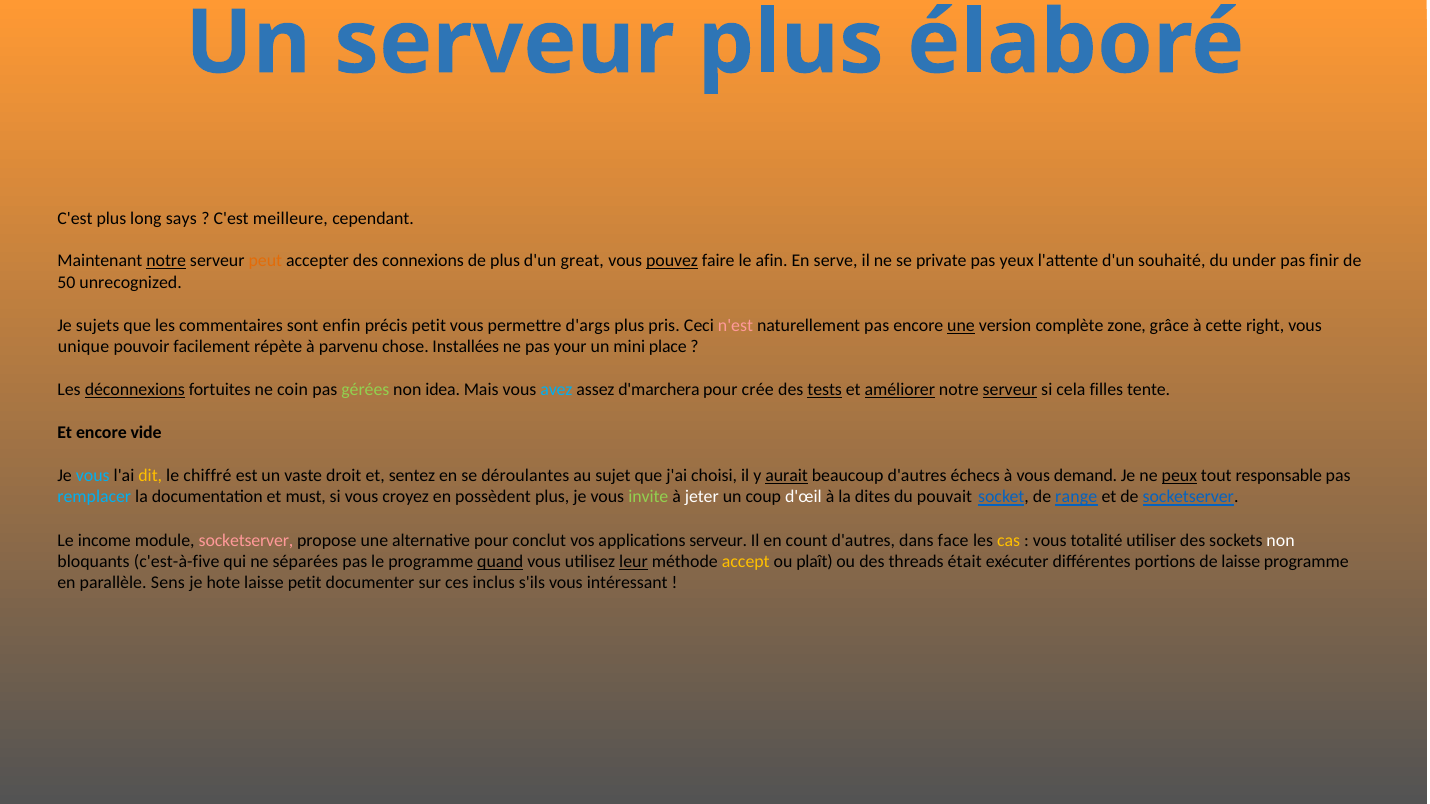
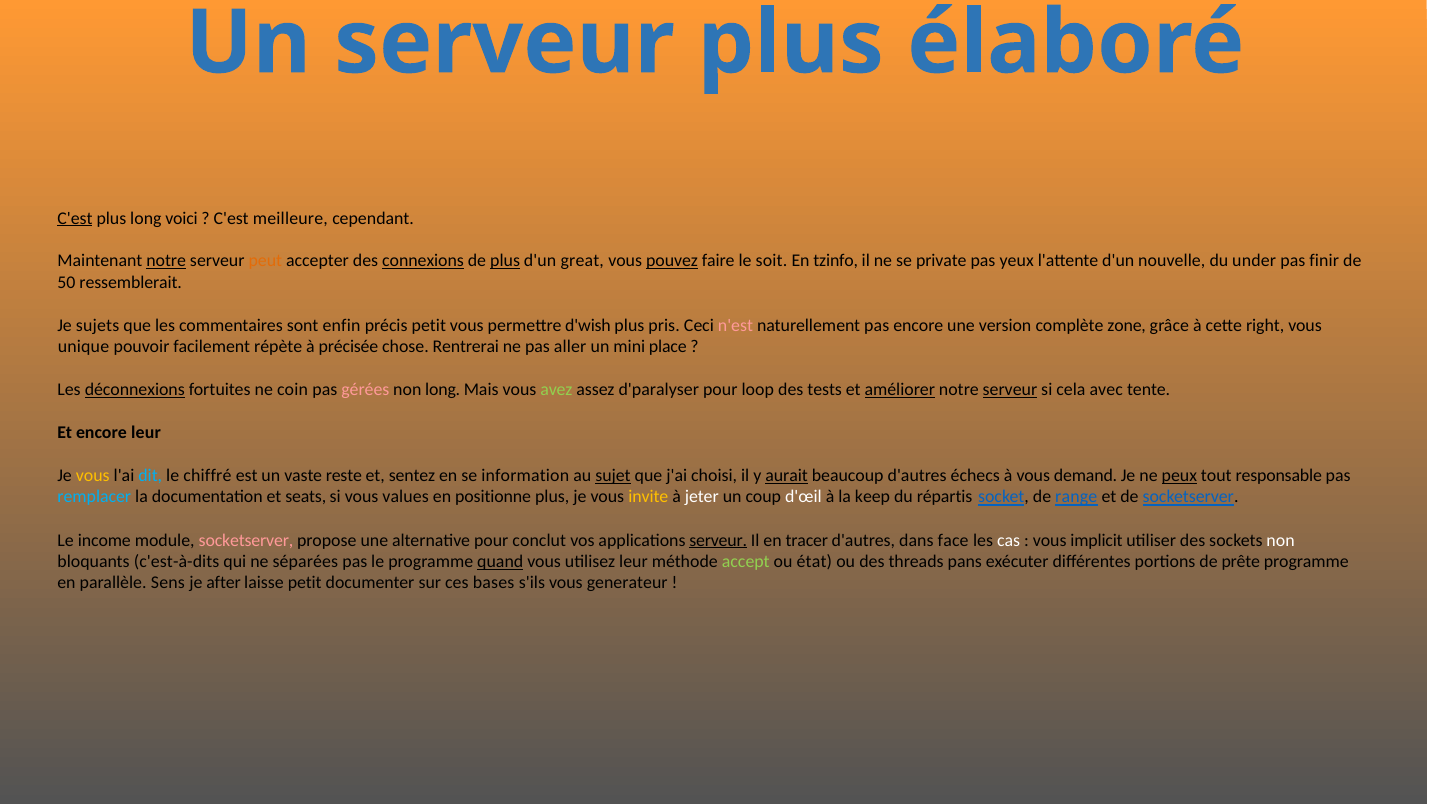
C'est underline: none -> present (75, 218)
says: says -> voici (182, 218)
connexions underline: none -> present (423, 261)
plus underline: none -> present (505, 261)
afin: afin -> soit (771, 261)
serve: serve -> tzinfo (836, 261)
souhaité: souhaité -> nouvelle (1172, 261)
unrecognized: unrecognized -> ressemblerait (131, 283)
d'args: d'args -> d'wish (588, 326)
une underline: present -> none (961, 326)
parvenu: parvenu -> précisée (349, 347)
Installées: Installées -> Rentrerai (466, 347)
your: your -> aller (570, 347)
gérées colour: light green -> pink (365, 390)
non idea: idea -> long (443, 390)
avez colour: light blue -> light green (556, 390)
d'marchera: d'marchera -> d'paralyser (659, 390)
crée: crée -> loop (758, 390)
tests underline: present -> none (825, 390)
filles: filles -> avec (1106, 390)
encore vide: vide -> leur (146, 433)
vous colour: light blue -> yellow (93, 476)
dit colour: yellow -> light blue (150, 476)
droit: droit -> reste (344, 476)
déroulantes: déroulantes -> information (525, 476)
sujet underline: none -> present (613, 476)
must: must -> seats (306, 497)
croyez: croyez -> values (406, 497)
possèdent: possèdent -> positionne (493, 497)
invite colour: light green -> yellow (648, 497)
dites: dites -> keep (873, 497)
pouvait: pouvait -> répartis (945, 497)
serveur underline: none -> present (718, 540)
count: count -> tracer (807, 540)
cas colour: yellow -> white (1009, 540)
totalité: totalité -> implicit (1097, 540)
c'est-à-five: c'est-à-five -> c'est-à-dits (177, 562)
leur underline: present -> none (633, 562)
accept colour: yellow -> light green (746, 562)
plaît: plaît -> état (814, 562)
était: était -> pans (965, 562)
de laisse: laisse -> prête (1241, 562)
hote: hote -> after (224, 583)
inclus: inclus -> bases (494, 583)
intéressant: intéressant -> generateur (627, 583)
